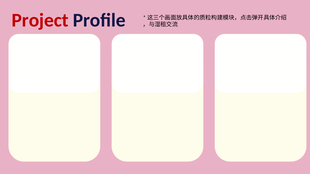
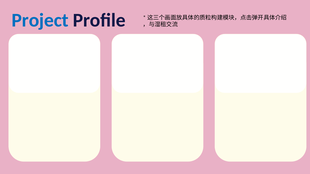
Project colour: red -> blue (40, 20)
